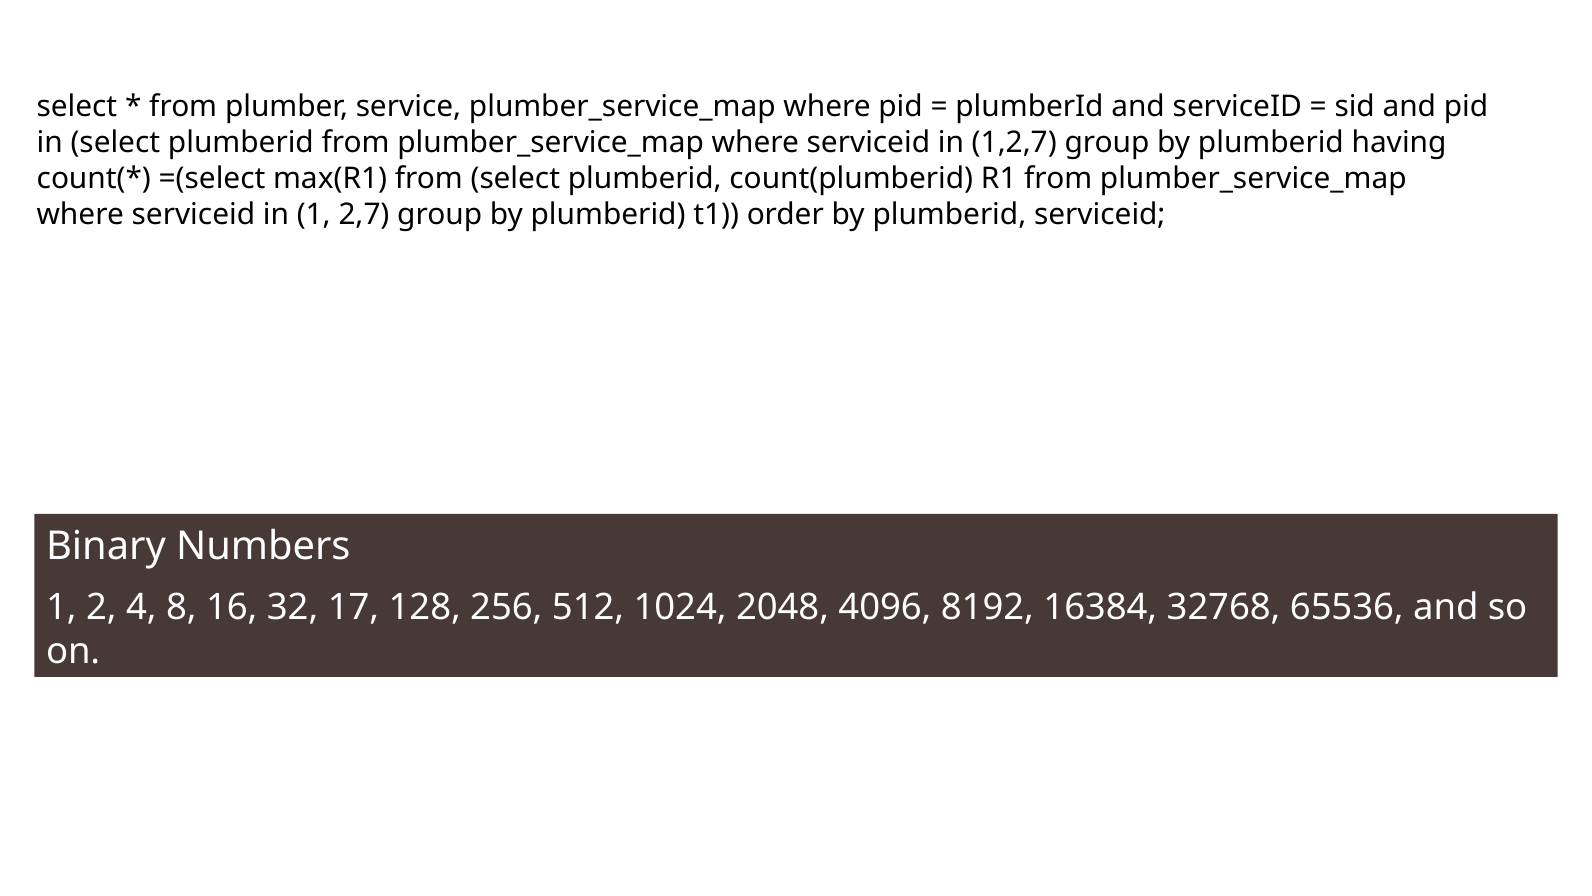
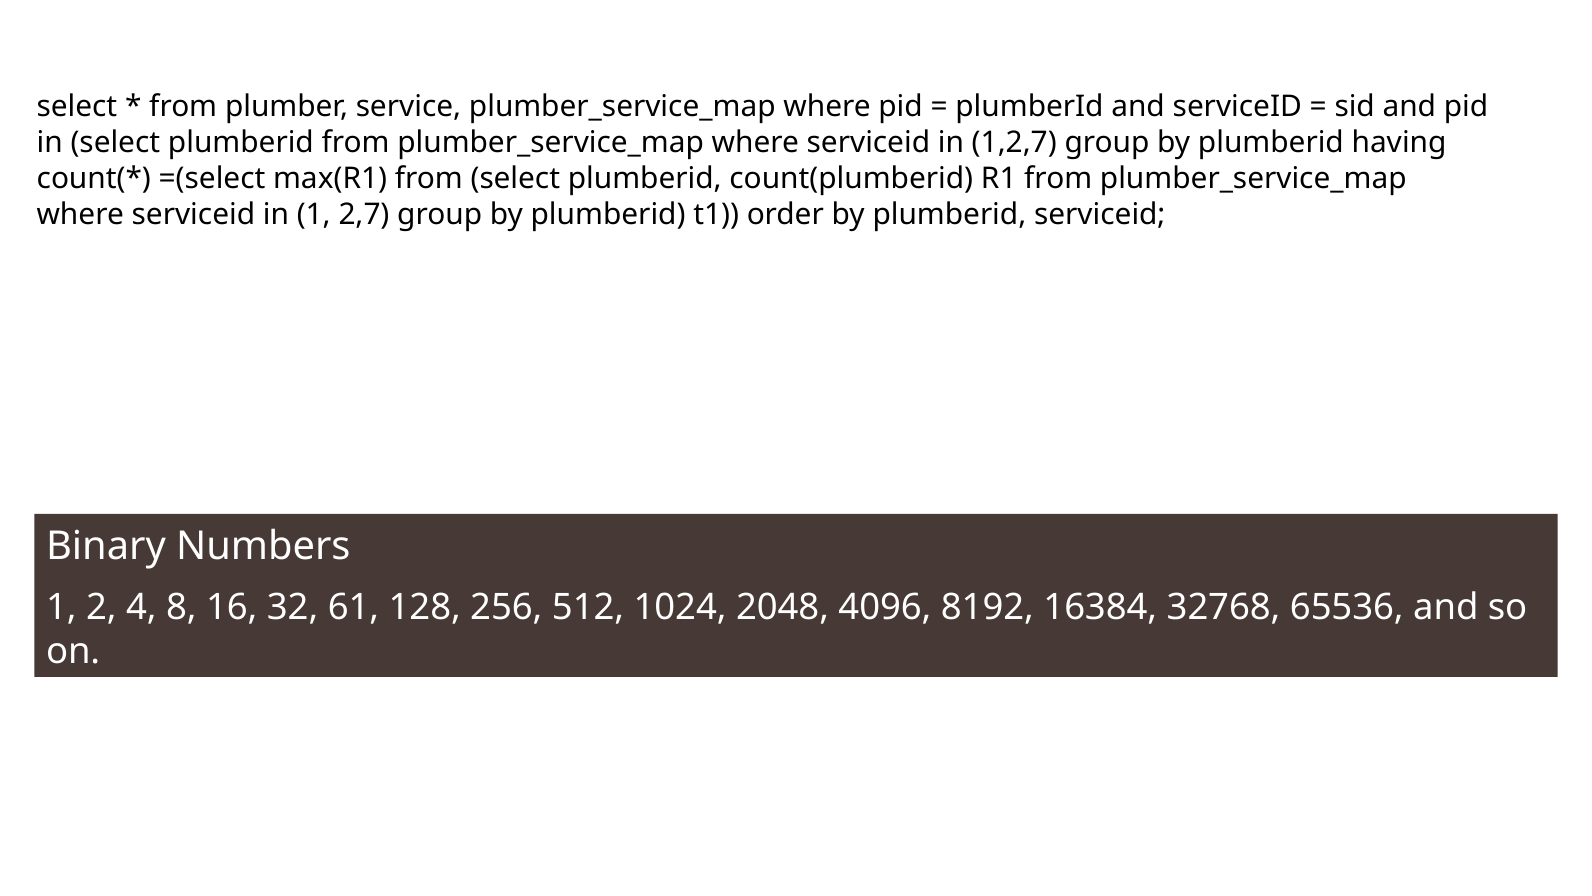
17: 17 -> 61 (354, 607)
